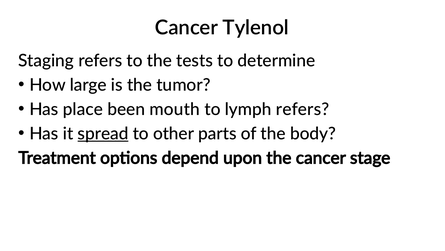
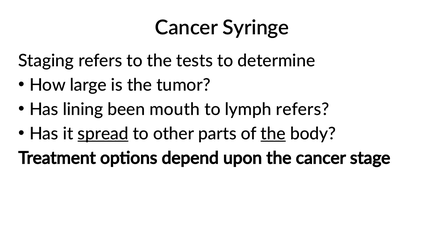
Tylenol: Tylenol -> Syringe (256, 28)
place: place -> lining (83, 109)
the underline: none -> present (273, 133)
